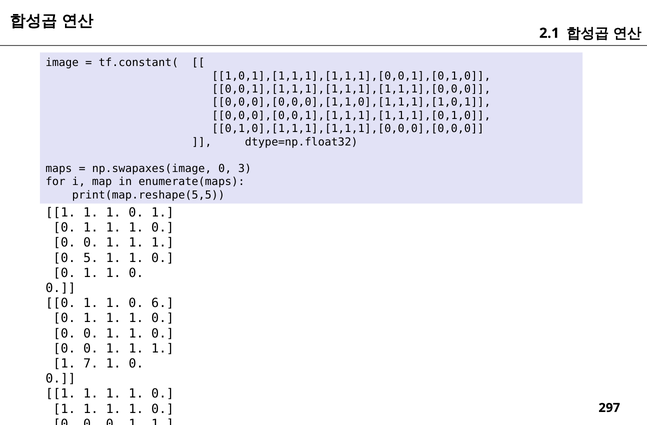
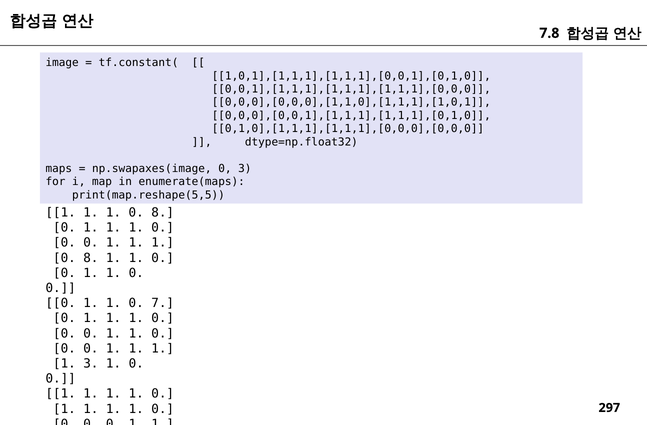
2.1: 2.1 -> 7.8 (549, 33)
1: 1 -> 8 (163, 213)
5: 5 -> 8 (91, 258)
6: 6 -> 7 (163, 303)
1 7: 7 -> 3 (91, 364)
